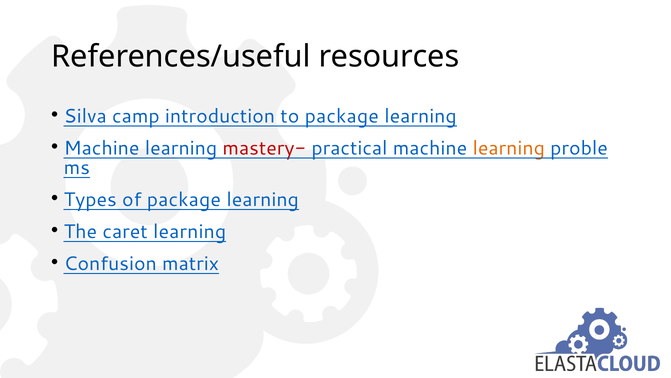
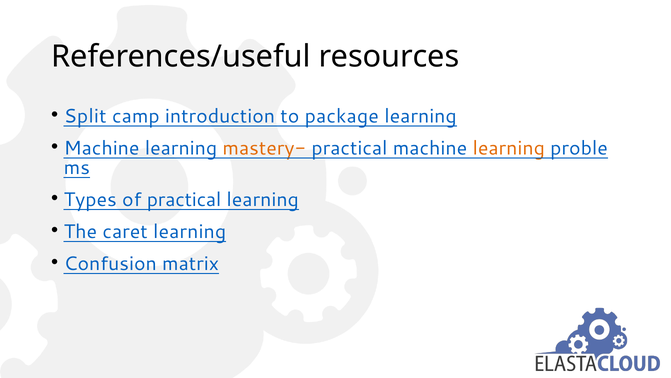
Silva: Silva -> Split (85, 116)
mastery- colour: red -> orange (264, 148)
of package: package -> practical (184, 199)
